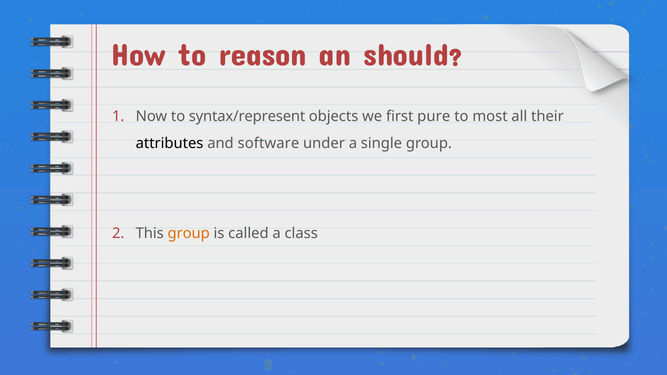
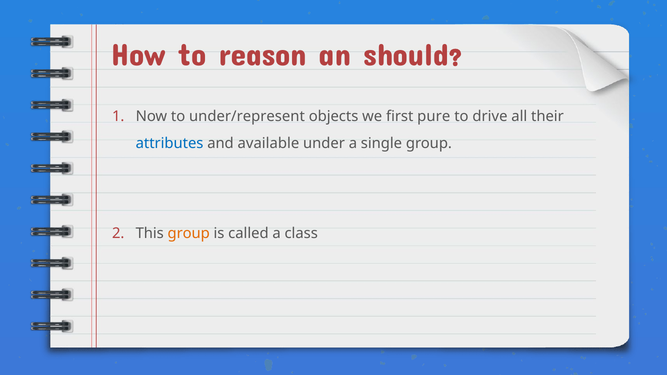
syntax/represent: syntax/represent -> under/represent (247, 117)
most: most -> drive (490, 117)
attributes colour: black -> blue (170, 143)
software: software -> available (268, 143)
